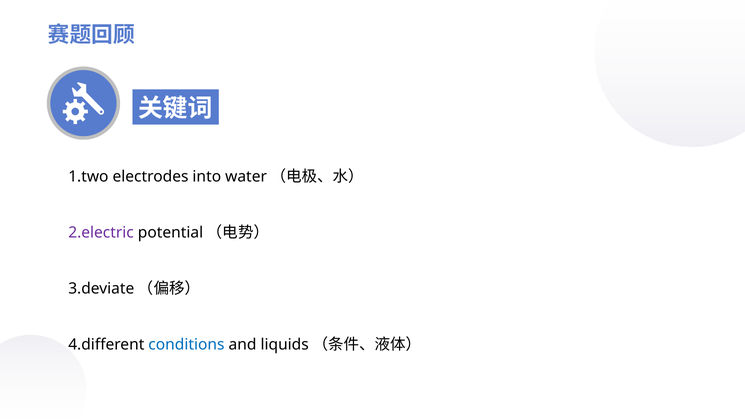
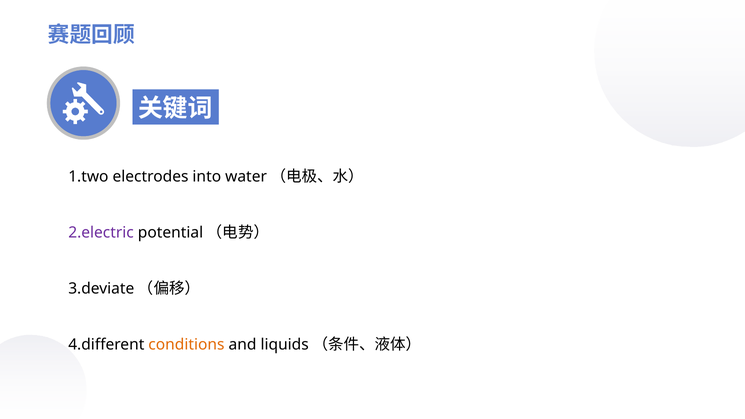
conditions colour: blue -> orange (186, 344)
